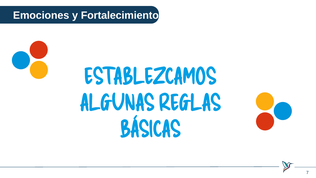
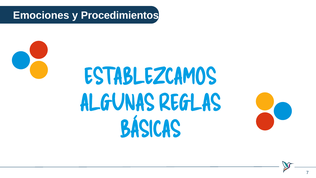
Fortalecimiento: Fortalecimiento -> Procedimientos (120, 15)
